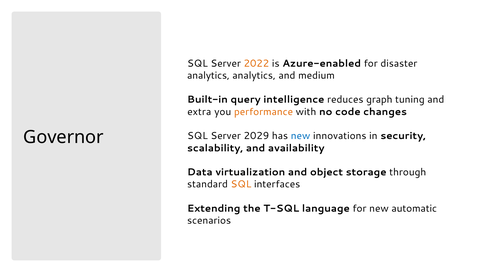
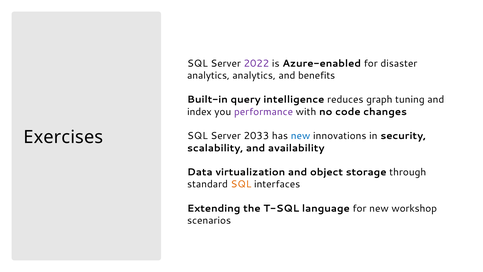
2022 colour: orange -> purple (256, 63)
medium: medium -> benefits (317, 75)
extra: extra -> index (199, 112)
performance colour: orange -> purple (264, 112)
2029: 2029 -> 2033 (256, 136)
Governor: Governor -> Exercises (63, 137)
automatic: automatic -> workshop (414, 208)
